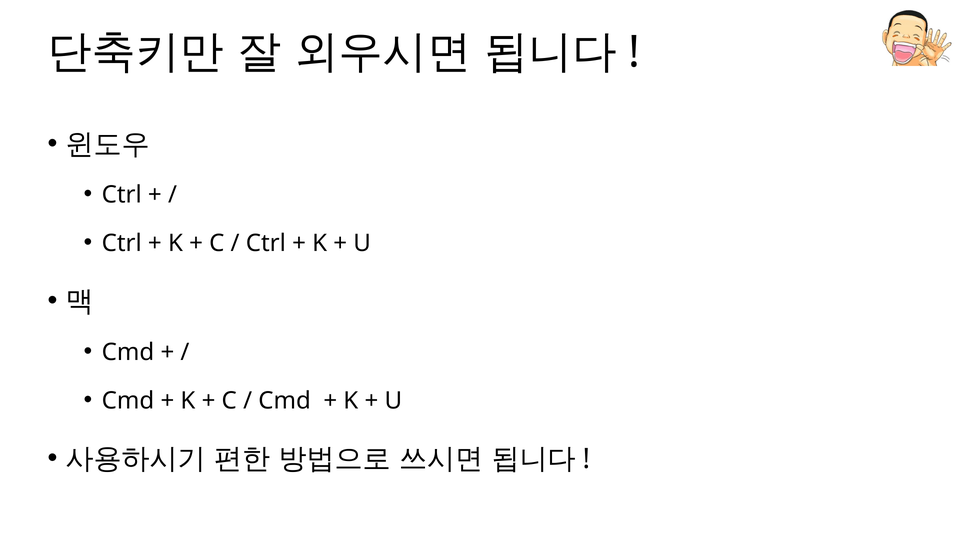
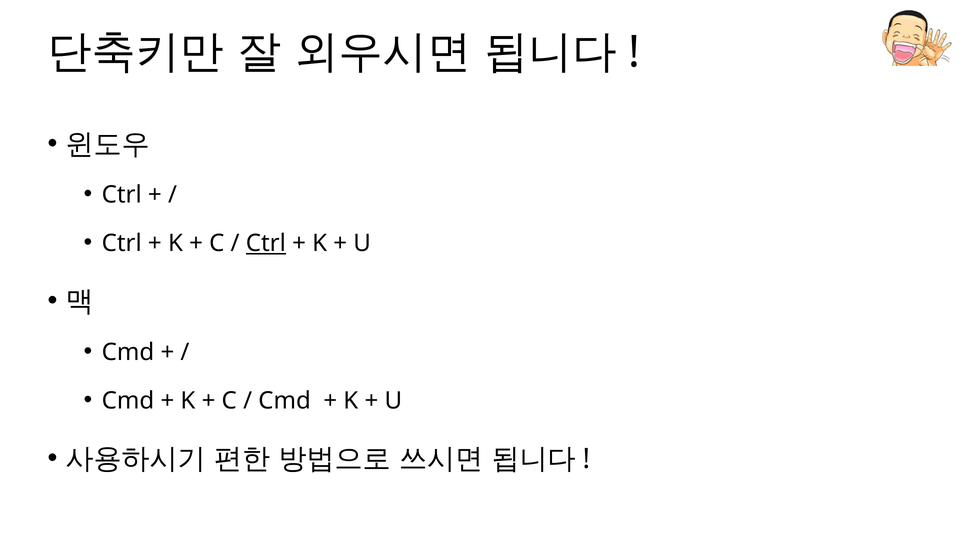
Ctrl underline: none -> present (266, 243)
